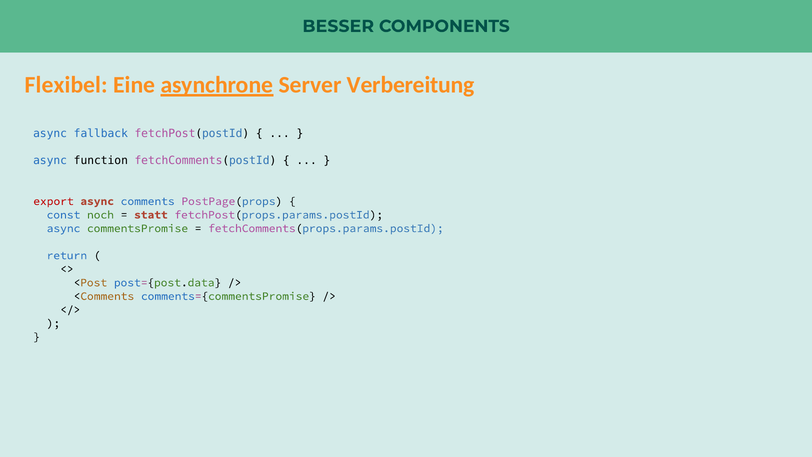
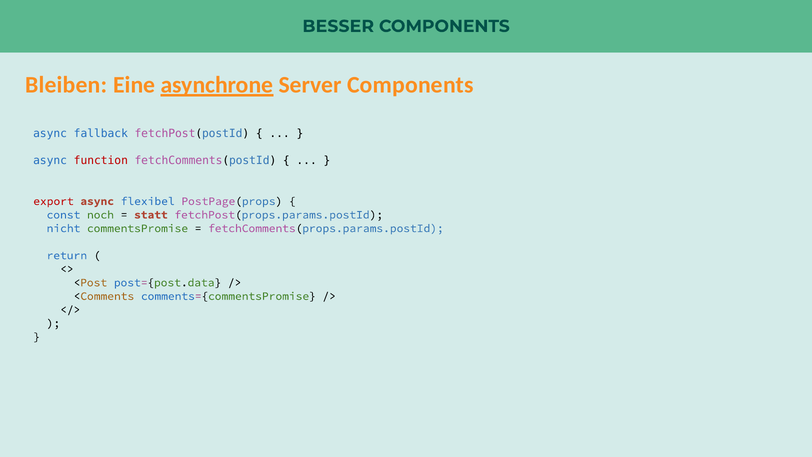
Flexibel: Flexibel -> Bleiben (66, 85)
Server Verbereitung: Verbereitung -> Components (410, 85)
function colour: black -> red (101, 160)
comments: comments -> flexibel (148, 201)
async: async -> nicht (64, 228)
